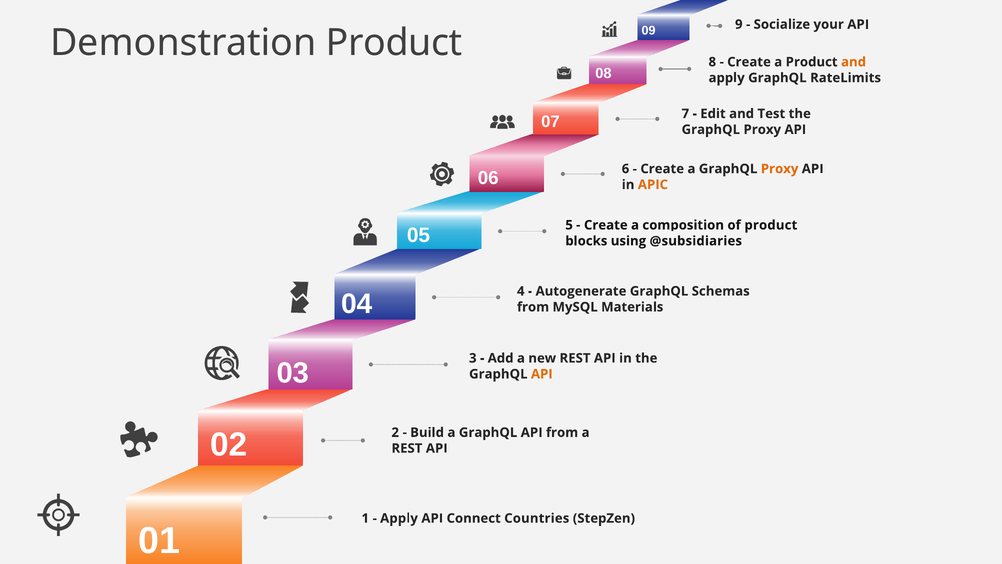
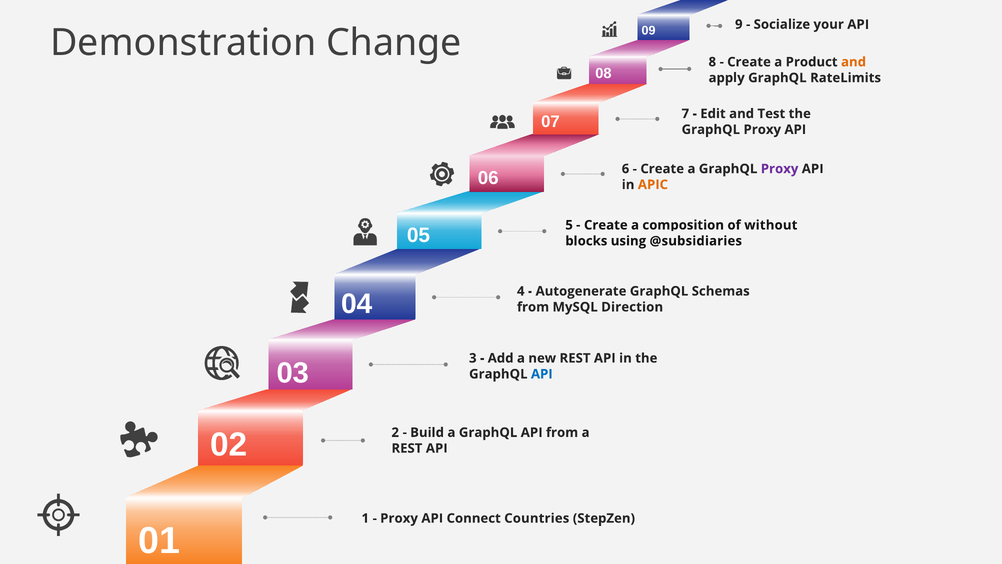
Demonstration Product: Product -> Change (394, 43)
Proxy colour: orange -> purple (780, 169)
product: product -> without (771, 225)
Materials: Materials -> Direction (632, 307)
API colour: orange -> blue (542, 374)
Apply: Apply -> Proxy (399, 518)
